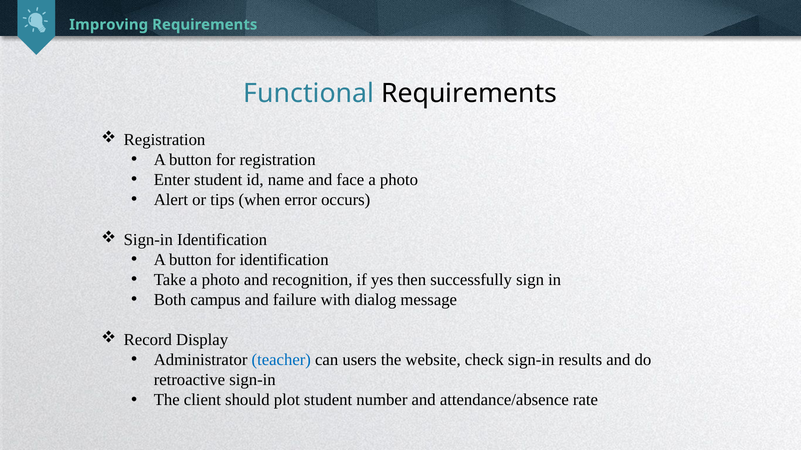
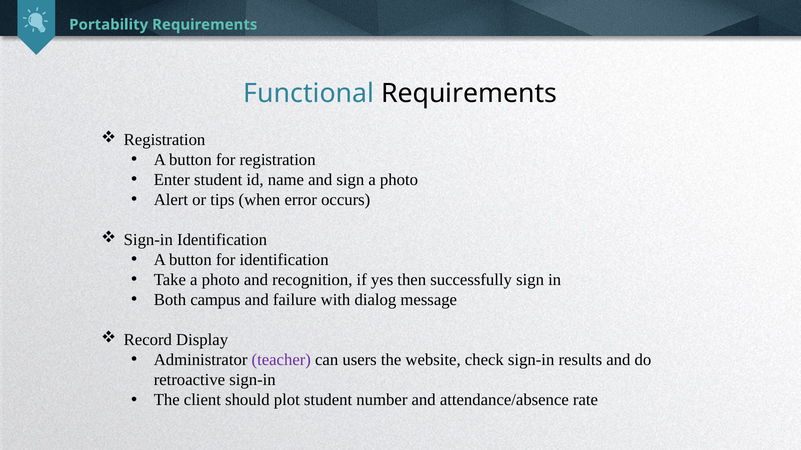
Improving: Improving -> Portability (109, 25)
and face: face -> sign (350, 180)
teacher colour: blue -> purple (281, 360)
